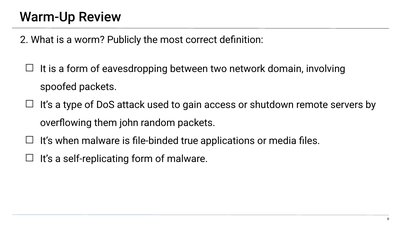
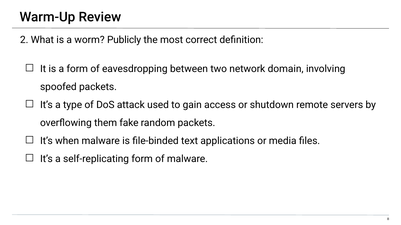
john: john -> fake (129, 123)
true: true -> text (190, 141)
